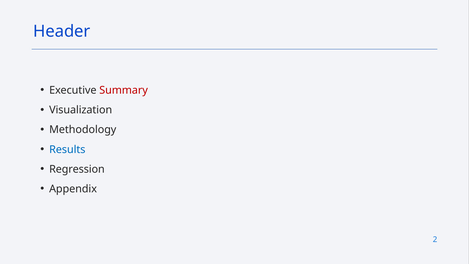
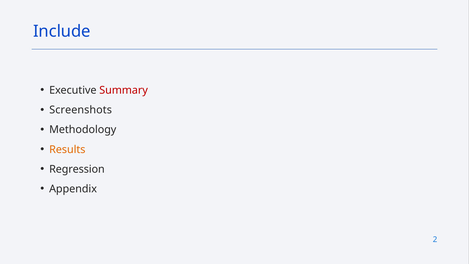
Header: Header -> Include (62, 31)
Visualization: Visualization -> Screenshots (81, 110)
Results colour: blue -> orange (67, 149)
